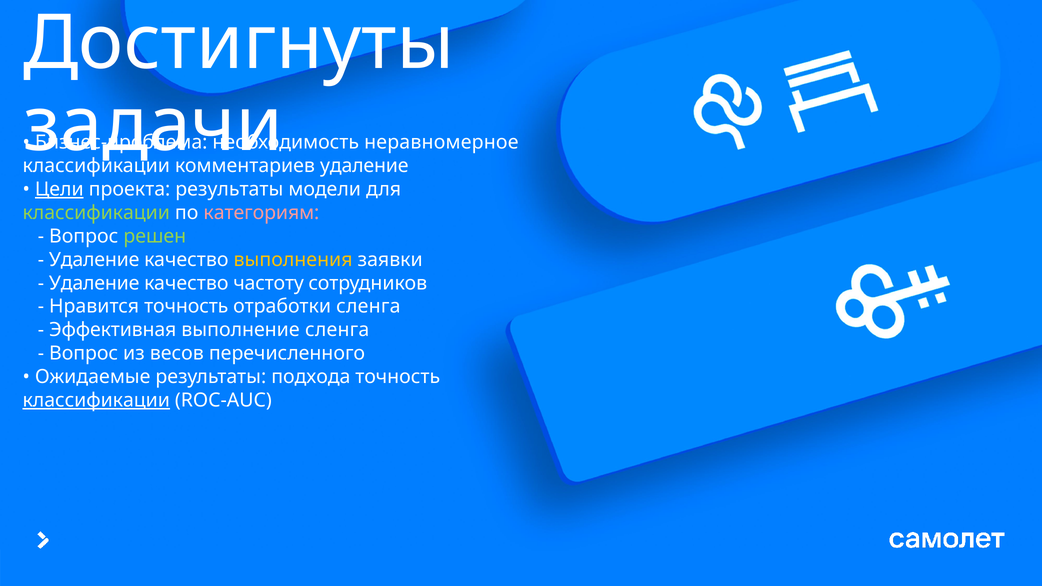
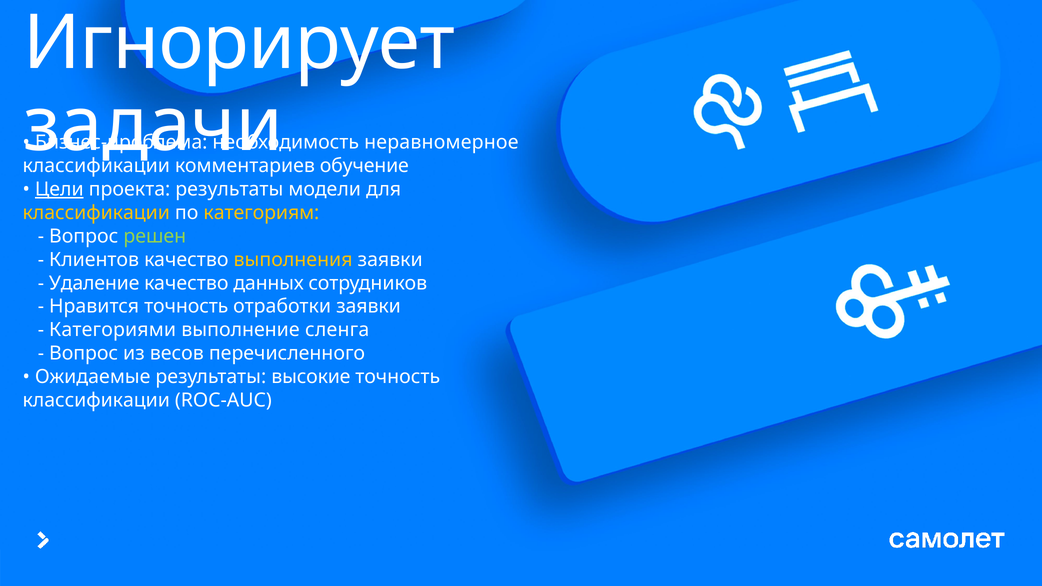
Достигнуты: Достигнуты -> Игнорирует (239, 43)
удаление: удаление -> обучение (364, 166)
классификации colour: light green -> yellow (96, 213)
категориям colour: pink -> yellow (261, 213)
Удаление: Удаление -> Клиентов (94, 260)
частоту: частоту -> данных (269, 283)
отработки сленга: сленга -> заявки (369, 307)
Эффективная: Эффективная -> Категориями (113, 330)
подхода: подхода -> высокие (311, 377)
классификации underline: present -> none (96, 400)
